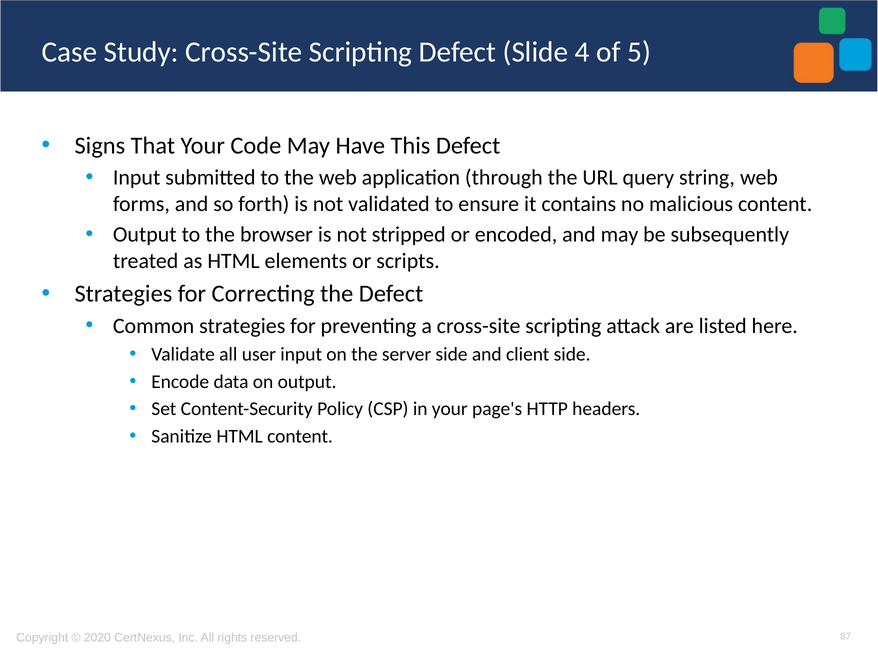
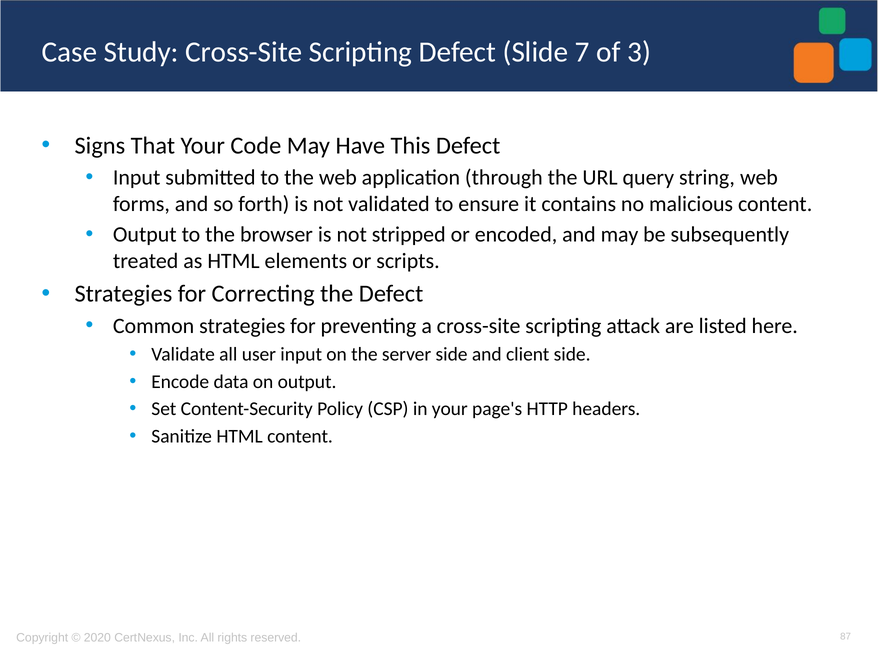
4: 4 -> 7 (582, 52)
5: 5 -> 3 (639, 52)
